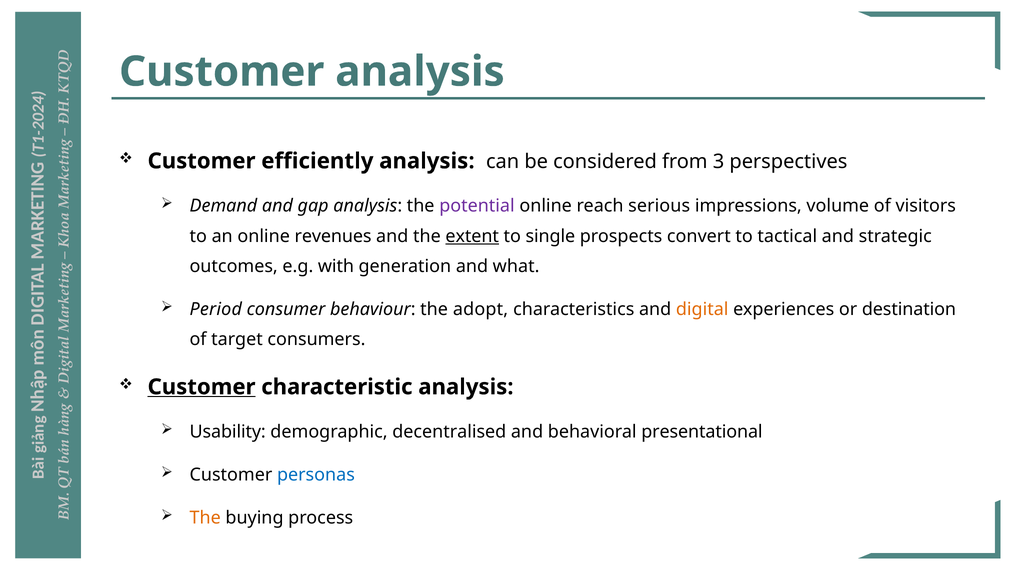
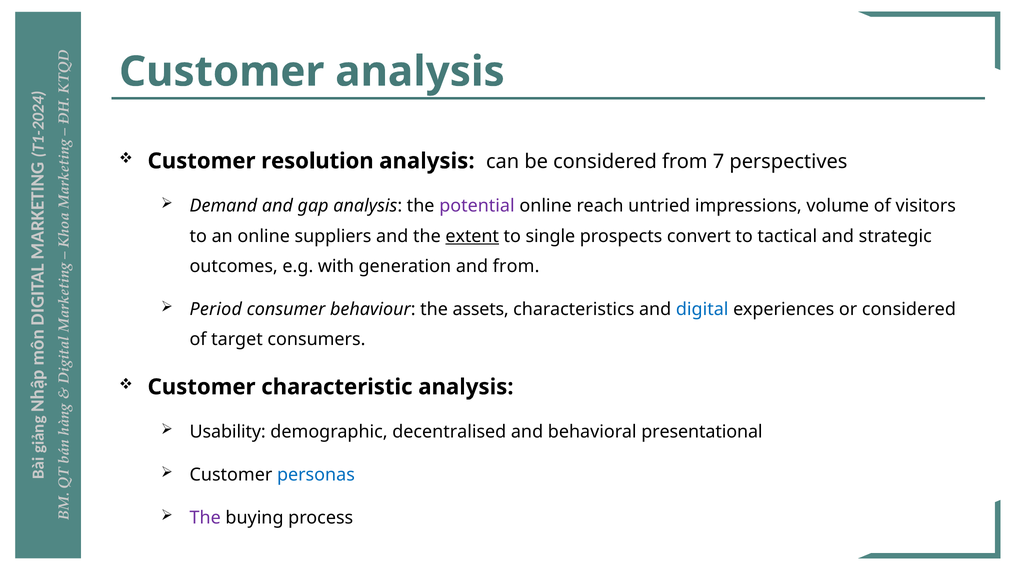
efficiently: efficiently -> resolution (317, 161)
3: 3 -> 7 (719, 162)
serious: serious -> untried (659, 206)
revenues: revenues -> suppliers (333, 236)
and what: what -> from (516, 266)
adopt: adopt -> assets (481, 309)
digital colour: orange -> blue (702, 309)
or destination: destination -> considered (909, 309)
Customer underline: present -> none (202, 387)
The colour: orange -> purple (205, 517)
